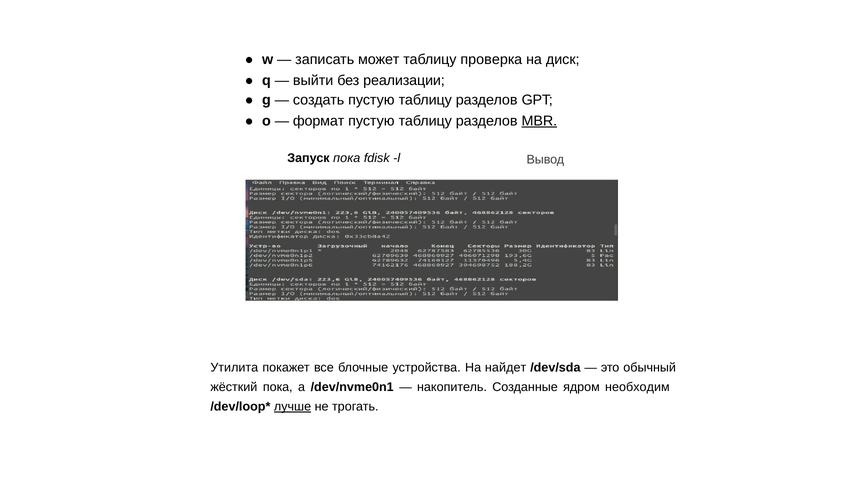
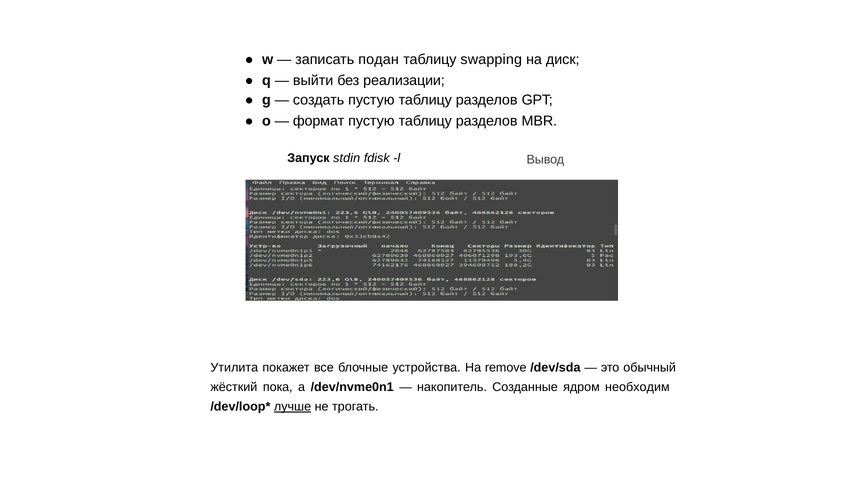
может: может -> подан (379, 59)
проверка: проверка -> swapping (491, 59)
MBR underline: present -> none (539, 121)
Запуск пока: пока -> stdin (347, 158)
найдет: найдет -> remove (506, 367)
